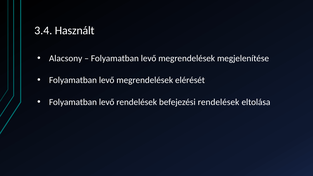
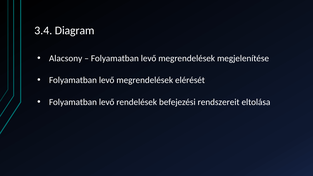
Használt: Használt -> Diagram (75, 30)
befejezési rendelések: rendelések -> rendszereit (219, 102)
